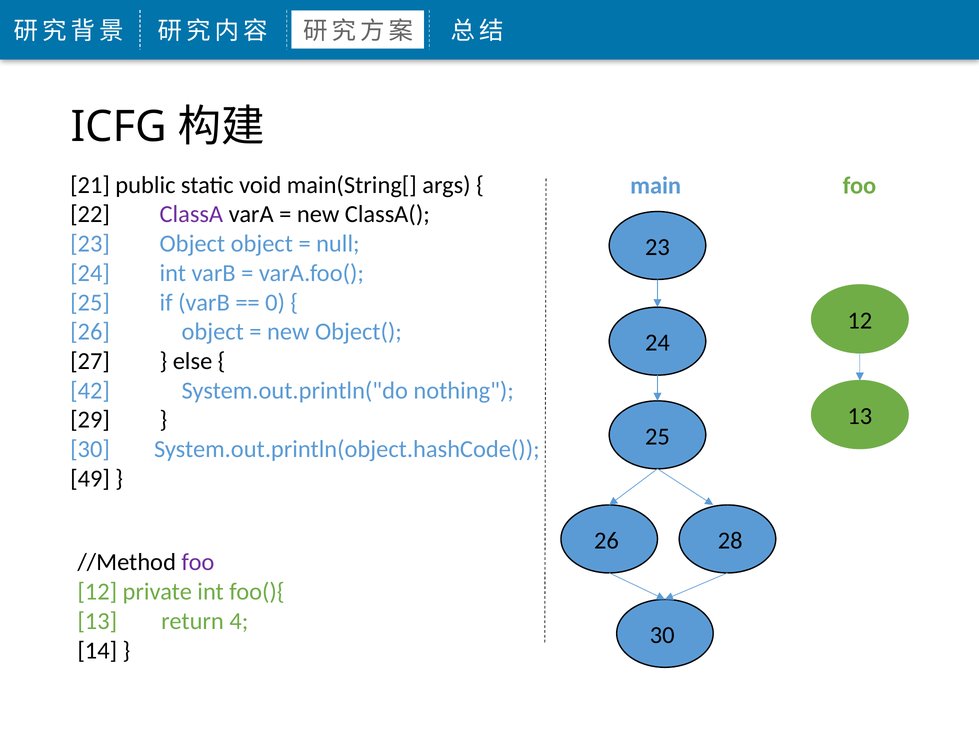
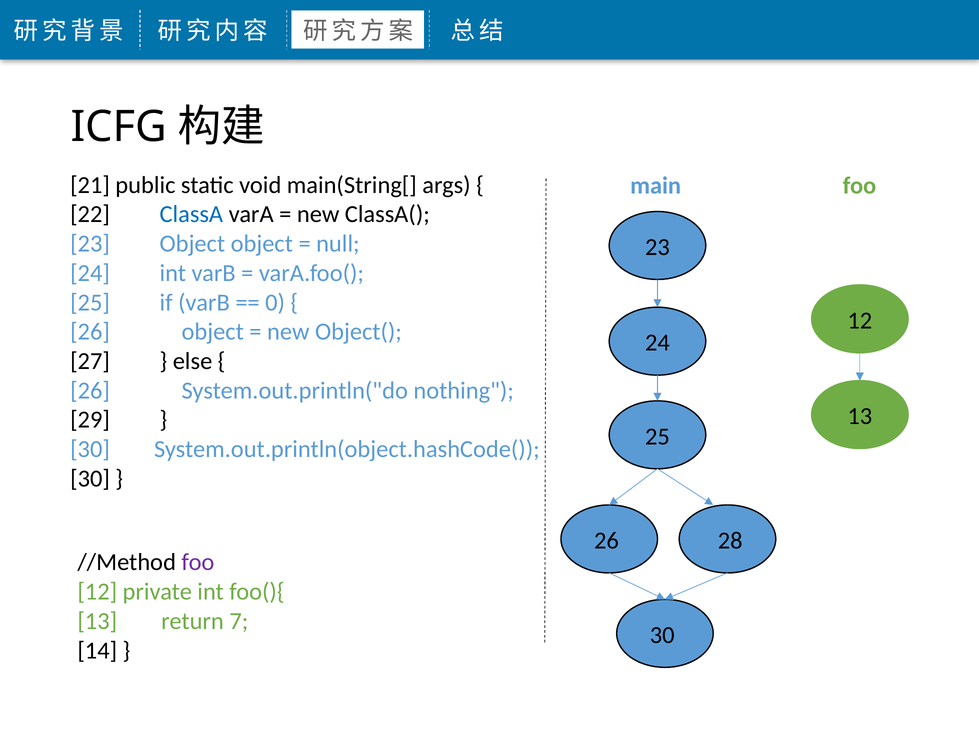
ClassA colour: purple -> blue (191, 214)
42: 42 -> 26 (90, 391)
49: 49 -> 30 (90, 479)
4: 4 -> 7 (239, 621)
